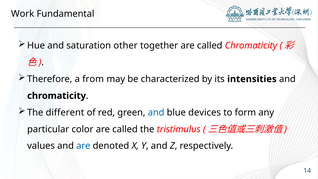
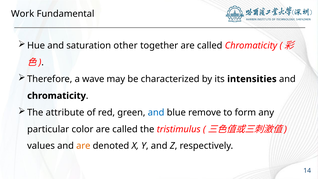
from: from -> wave (93, 79)
different: different -> attribute (65, 112)
devices: devices -> remove (205, 112)
are colour: blue -> orange (83, 146)
